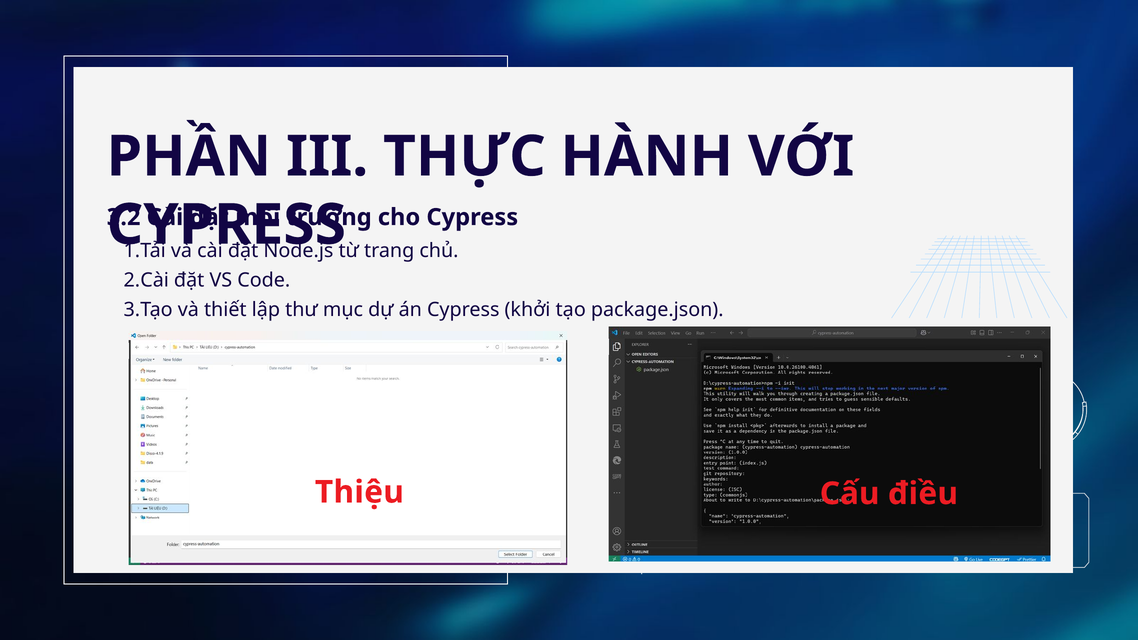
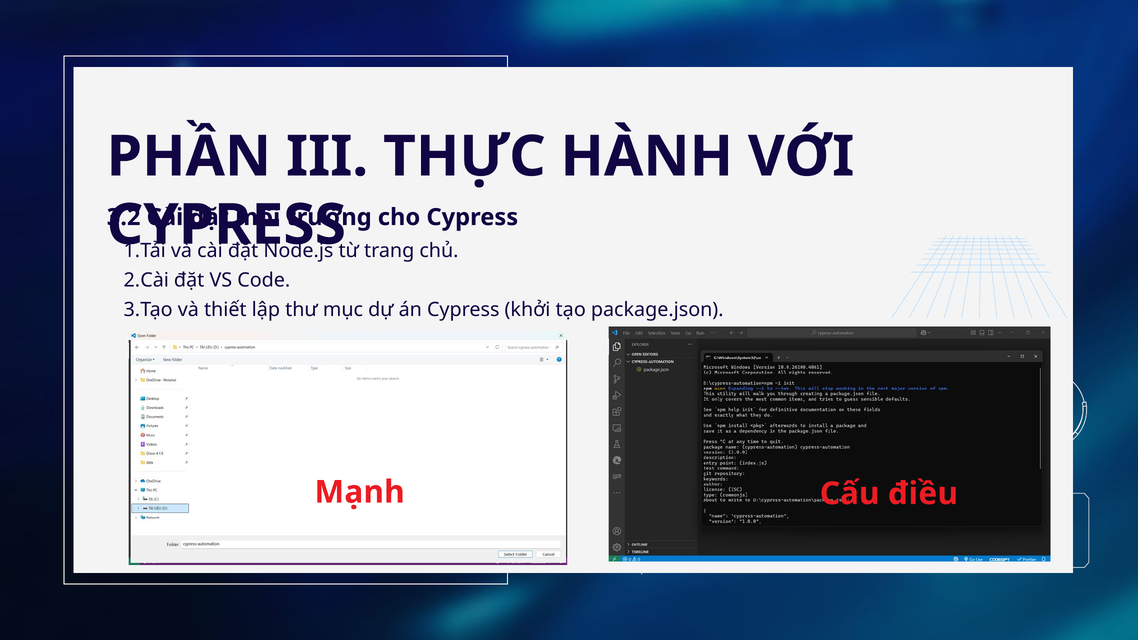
Thiệu: Thiệu -> Mạnh (360, 492)
